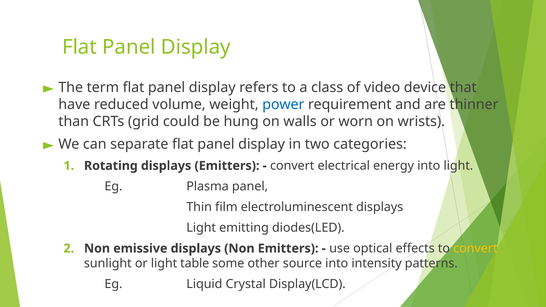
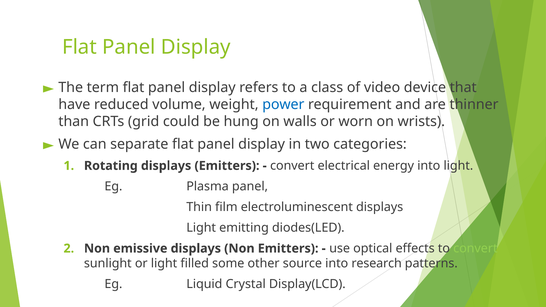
convert colour: yellow -> light green (475, 249)
table: table -> filled (195, 264)
intensity: intensity -> research (377, 264)
